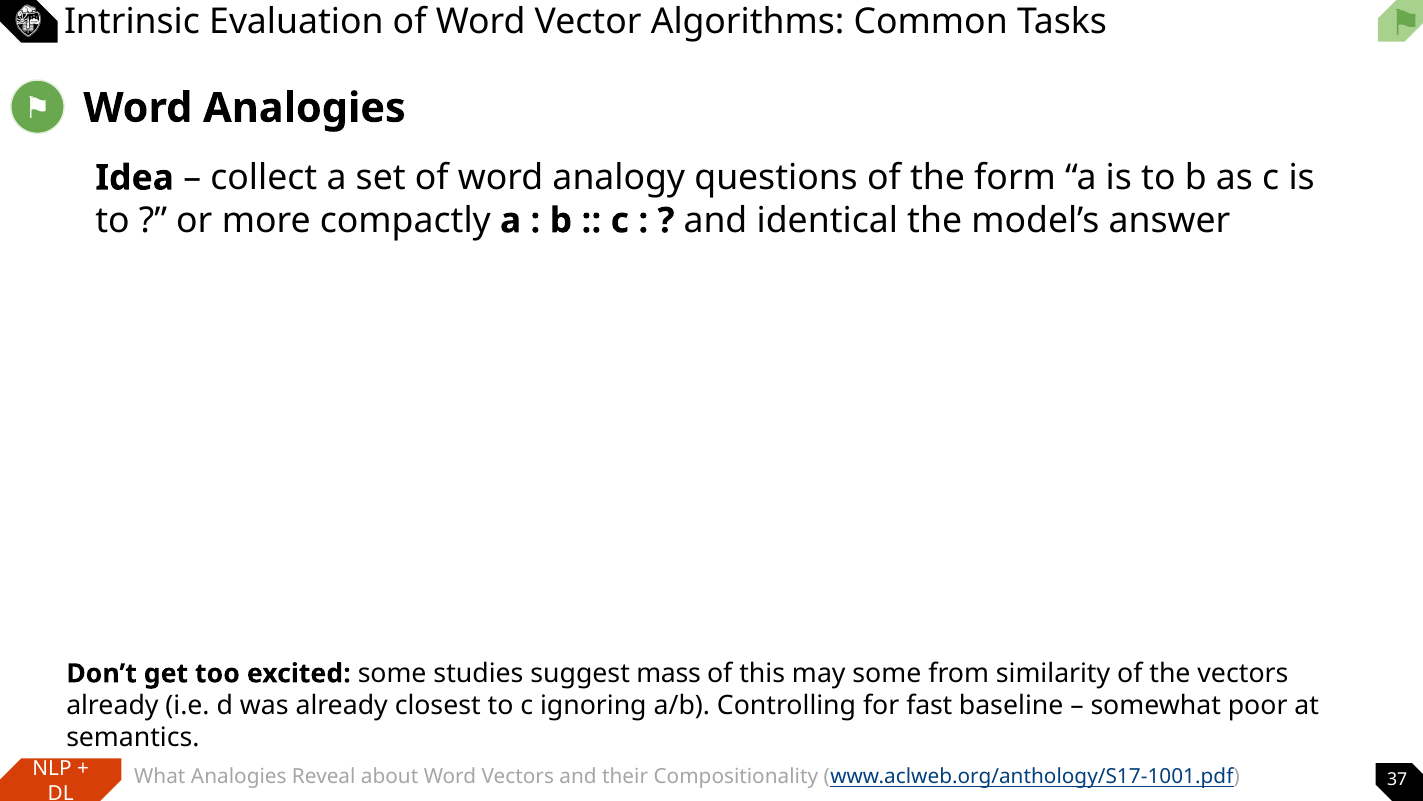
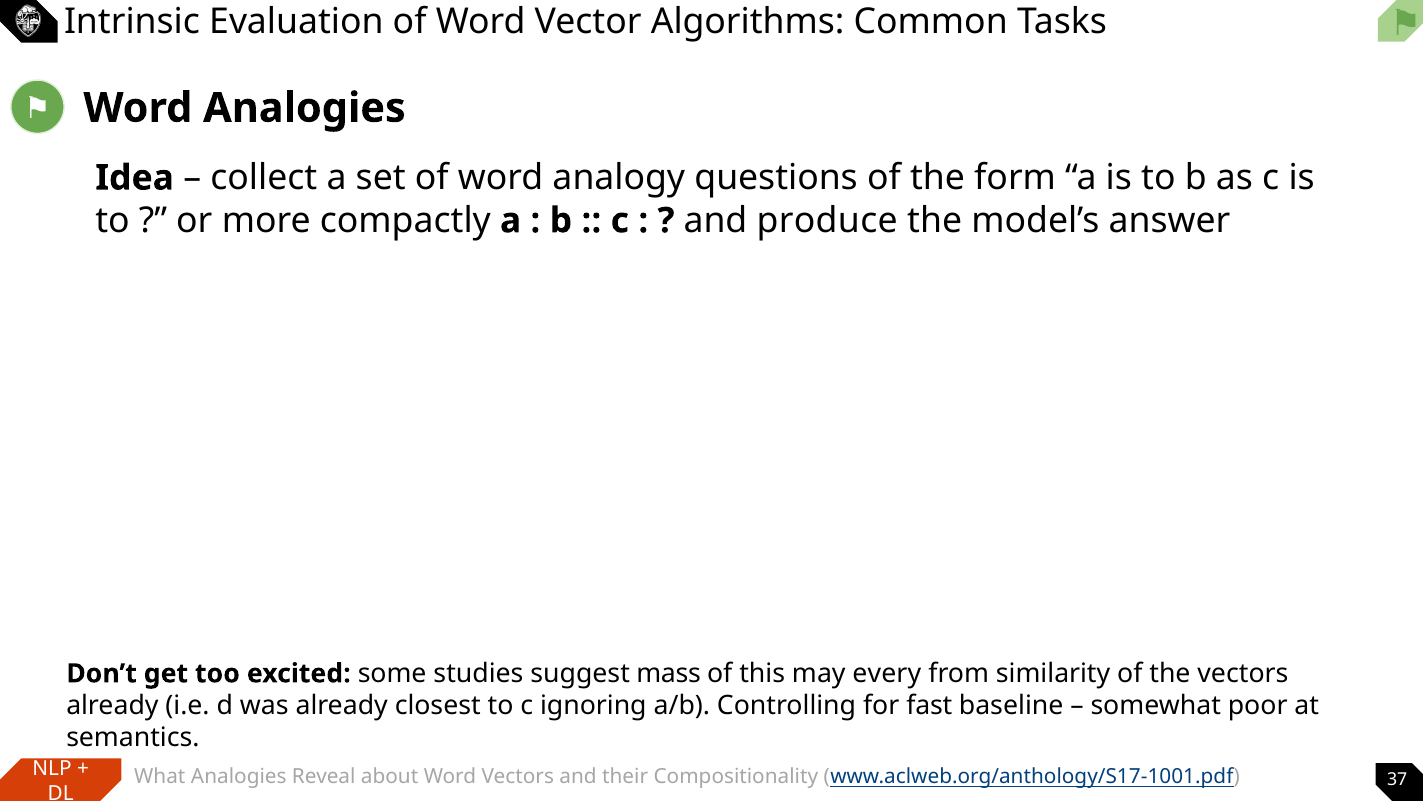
identical: identical -> produce (827, 220)
may some: some -> every (887, 673)
